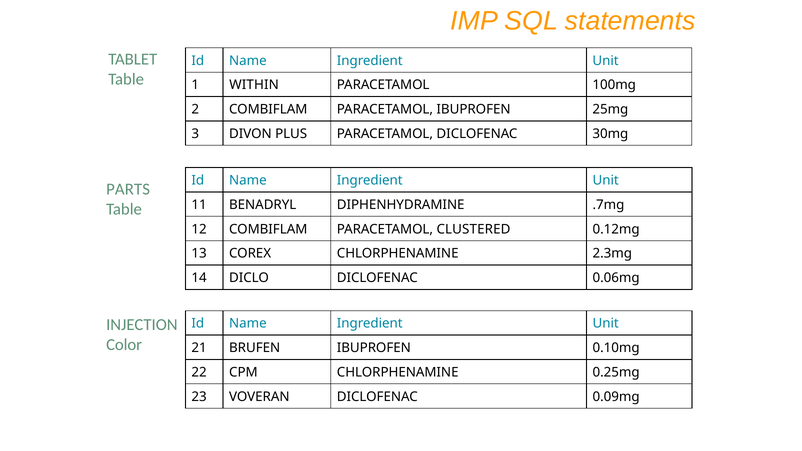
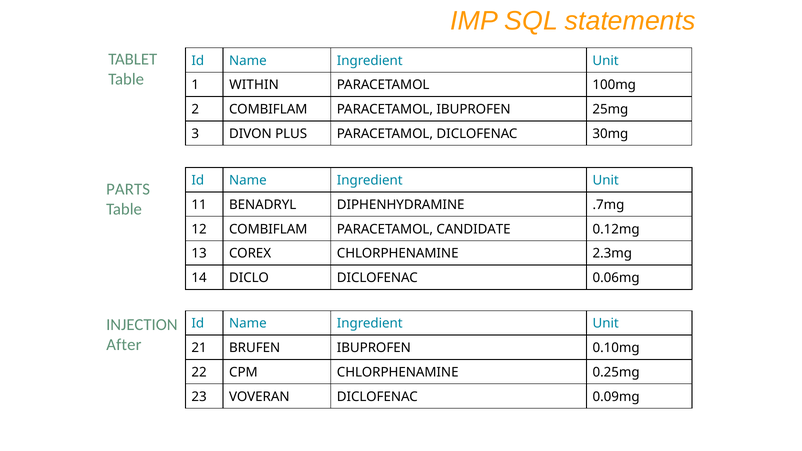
CLUSTERED: CLUSTERED -> CANDIDATE (474, 229)
Color: Color -> After (124, 345)
